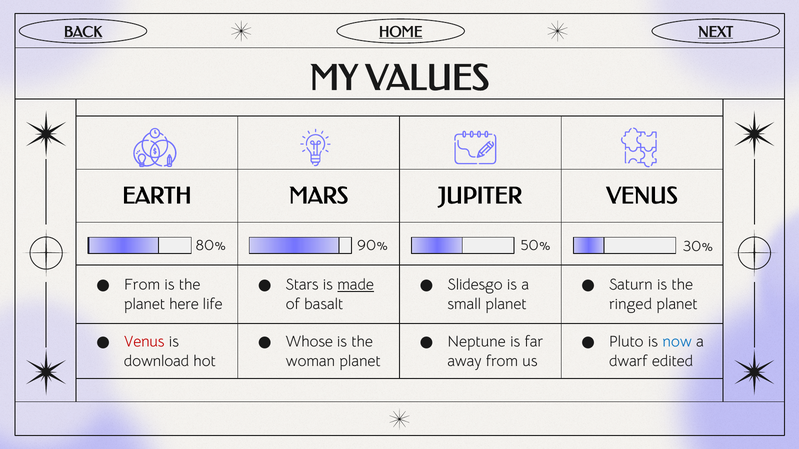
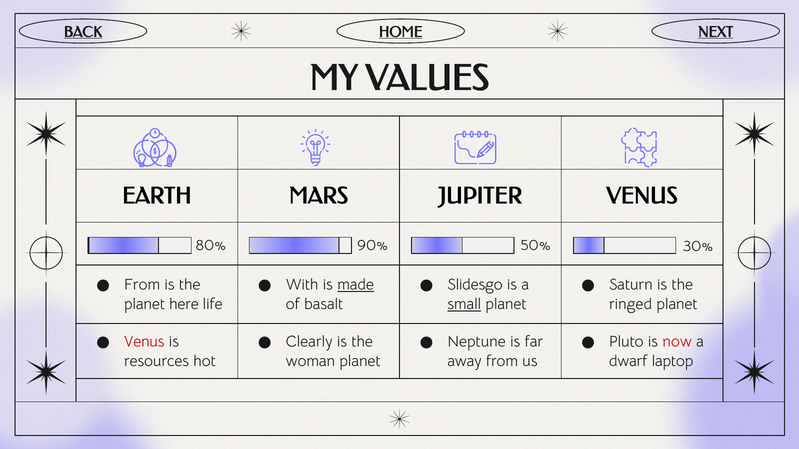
Stars: Stars -> With (302, 285)
small underline: none -> present (464, 305)
Whose: Whose -> Clearly (309, 342)
now colour: blue -> red (677, 342)
download: download -> resources (156, 361)
edited: edited -> laptop (673, 361)
